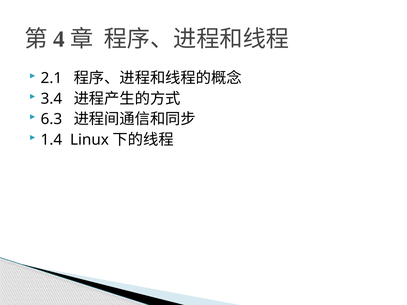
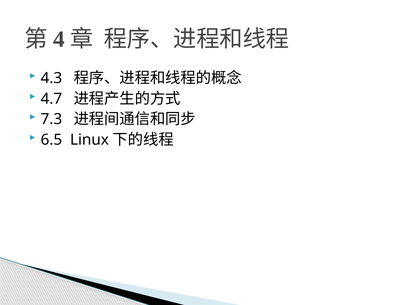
2.1: 2.1 -> 4.3 (51, 78)
3.4: 3.4 -> 4.7 (51, 99)
6.3: 6.3 -> 7.3 (51, 119)
1.4: 1.4 -> 6.5 (51, 140)
